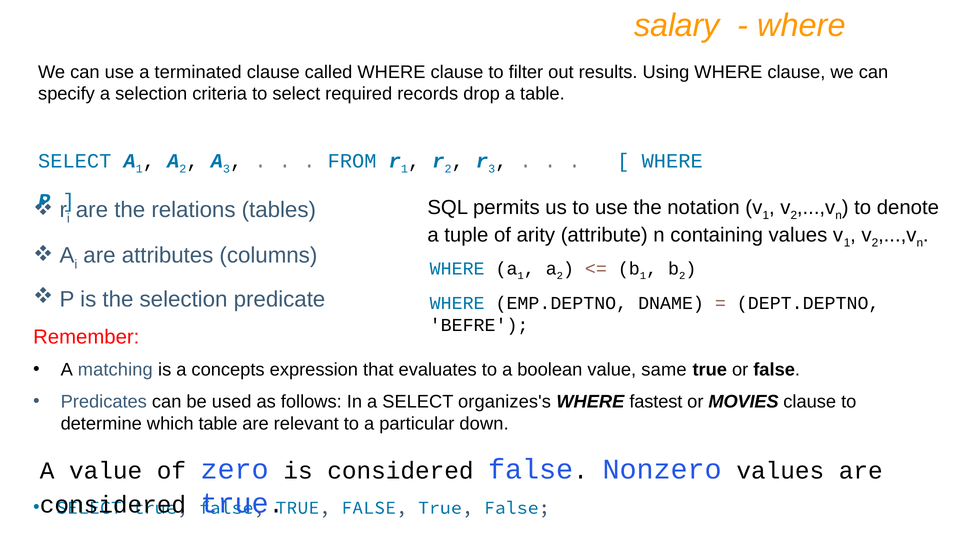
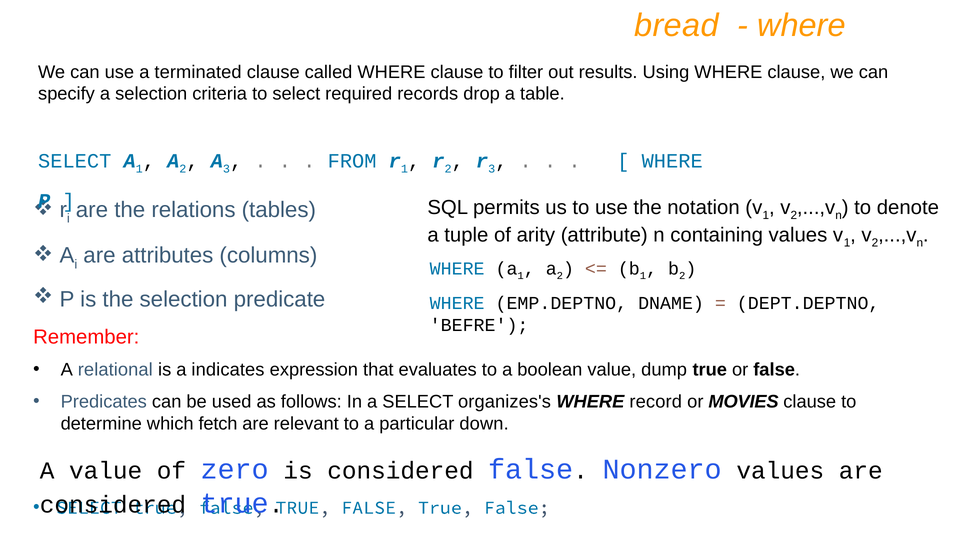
salary: salary -> bread (677, 25)
matching: matching -> relational (115, 370)
concepts: concepts -> indicates (228, 370)
same: same -> dump (664, 370)
fastest: fastest -> record (656, 402)
which table: table -> fetch (218, 424)
